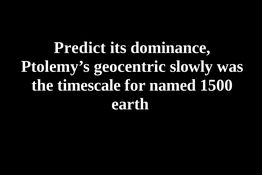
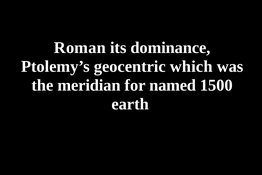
Predict: Predict -> Roman (80, 48)
slowly: slowly -> which (191, 66)
timescale: timescale -> meridian (89, 85)
